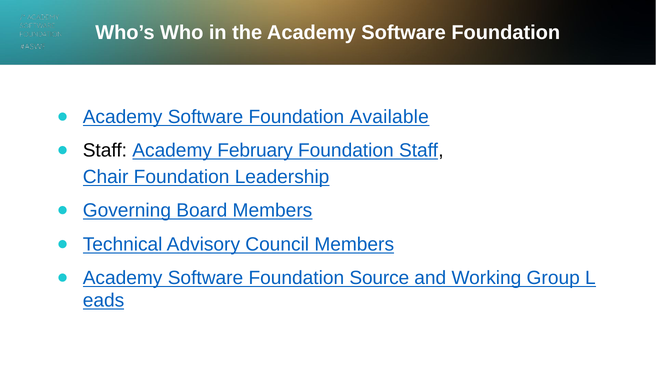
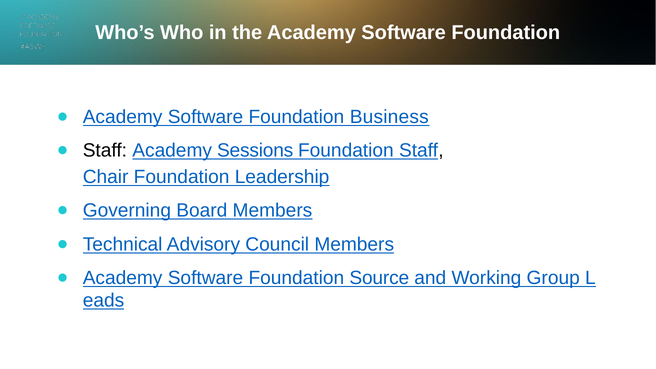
Available: Available -> Business (389, 117)
February: February -> Sessions (255, 151)
